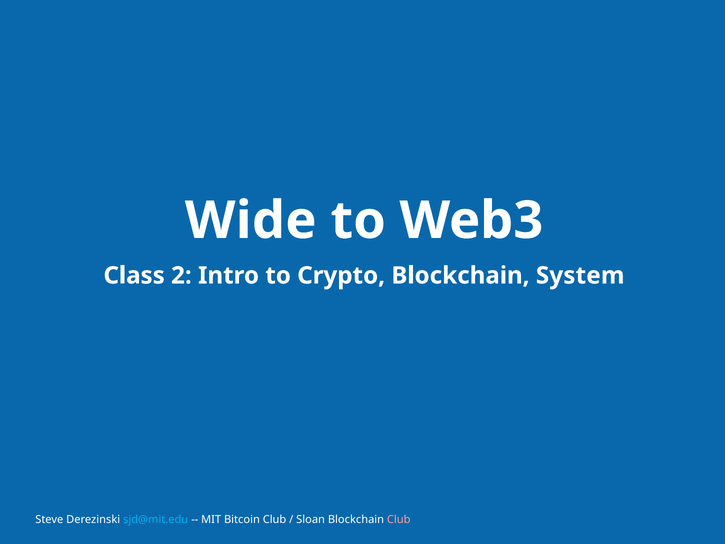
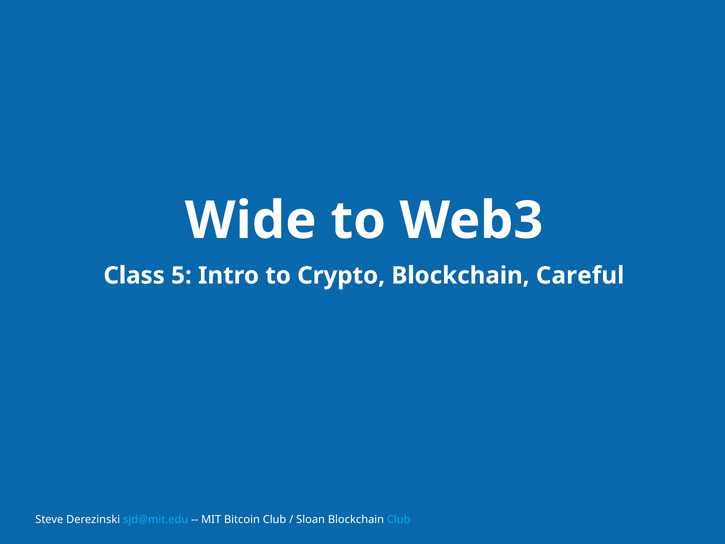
2: 2 -> 5 (181, 275)
System: System -> Careful (580, 275)
Club colour: pink -> light blue (399, 519)
